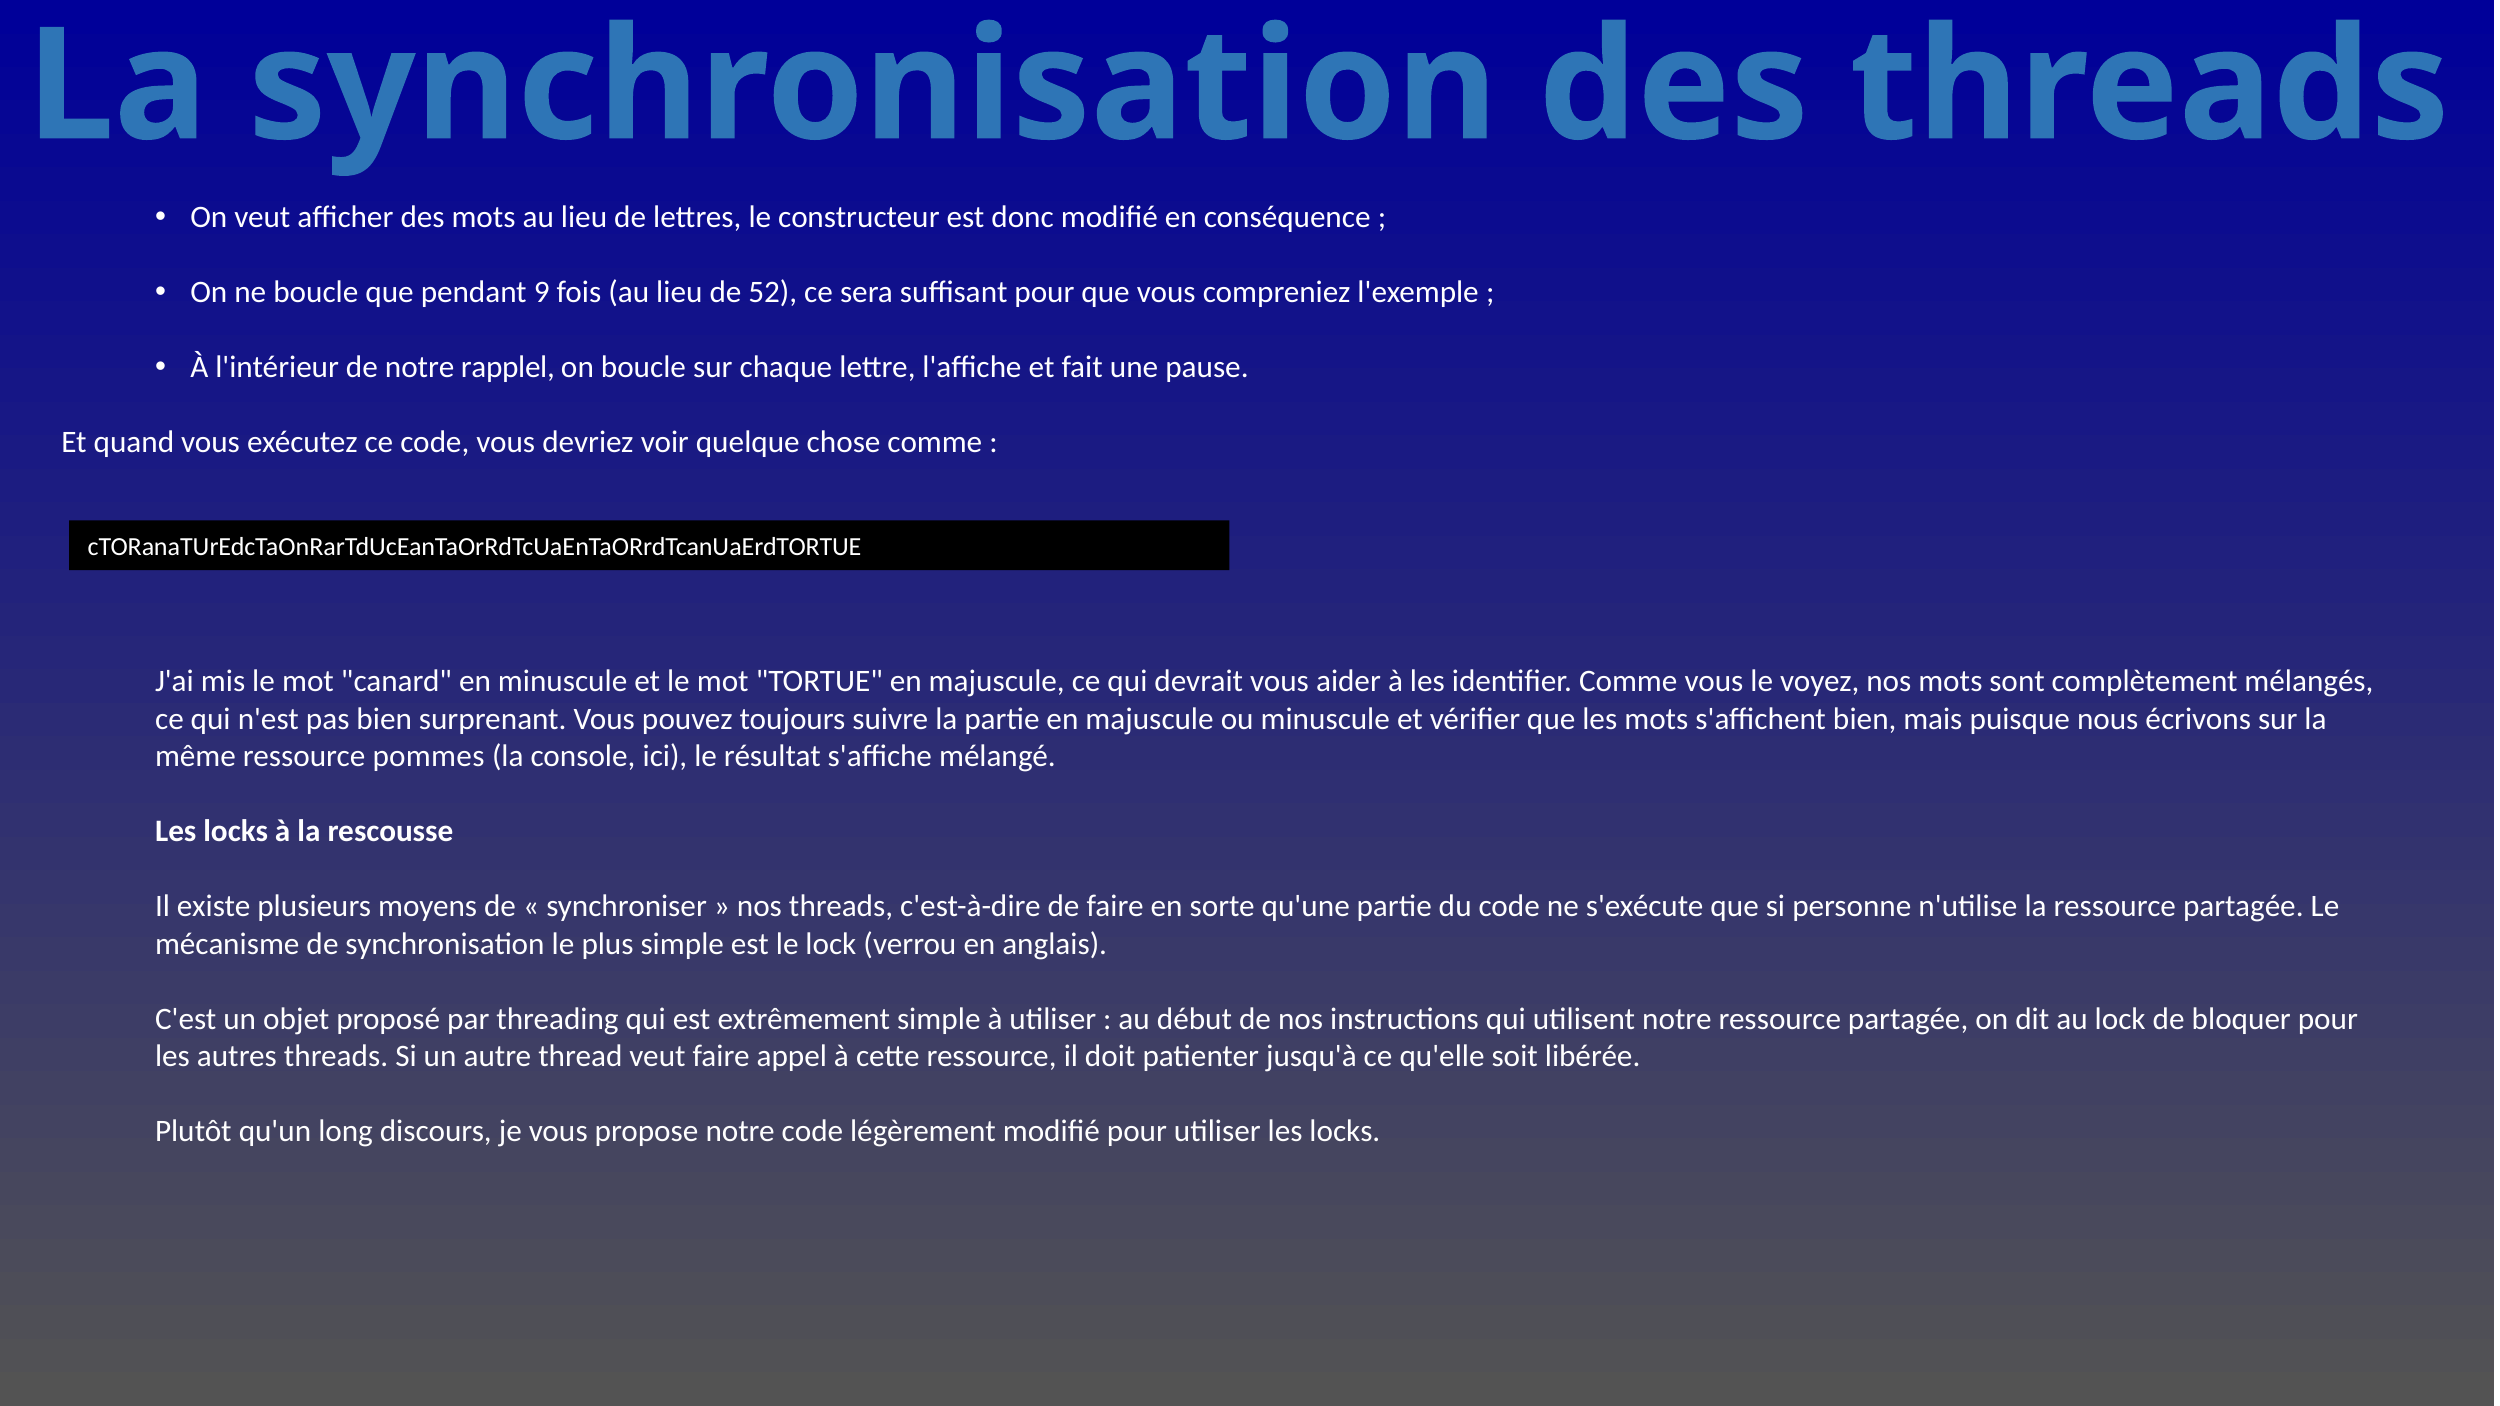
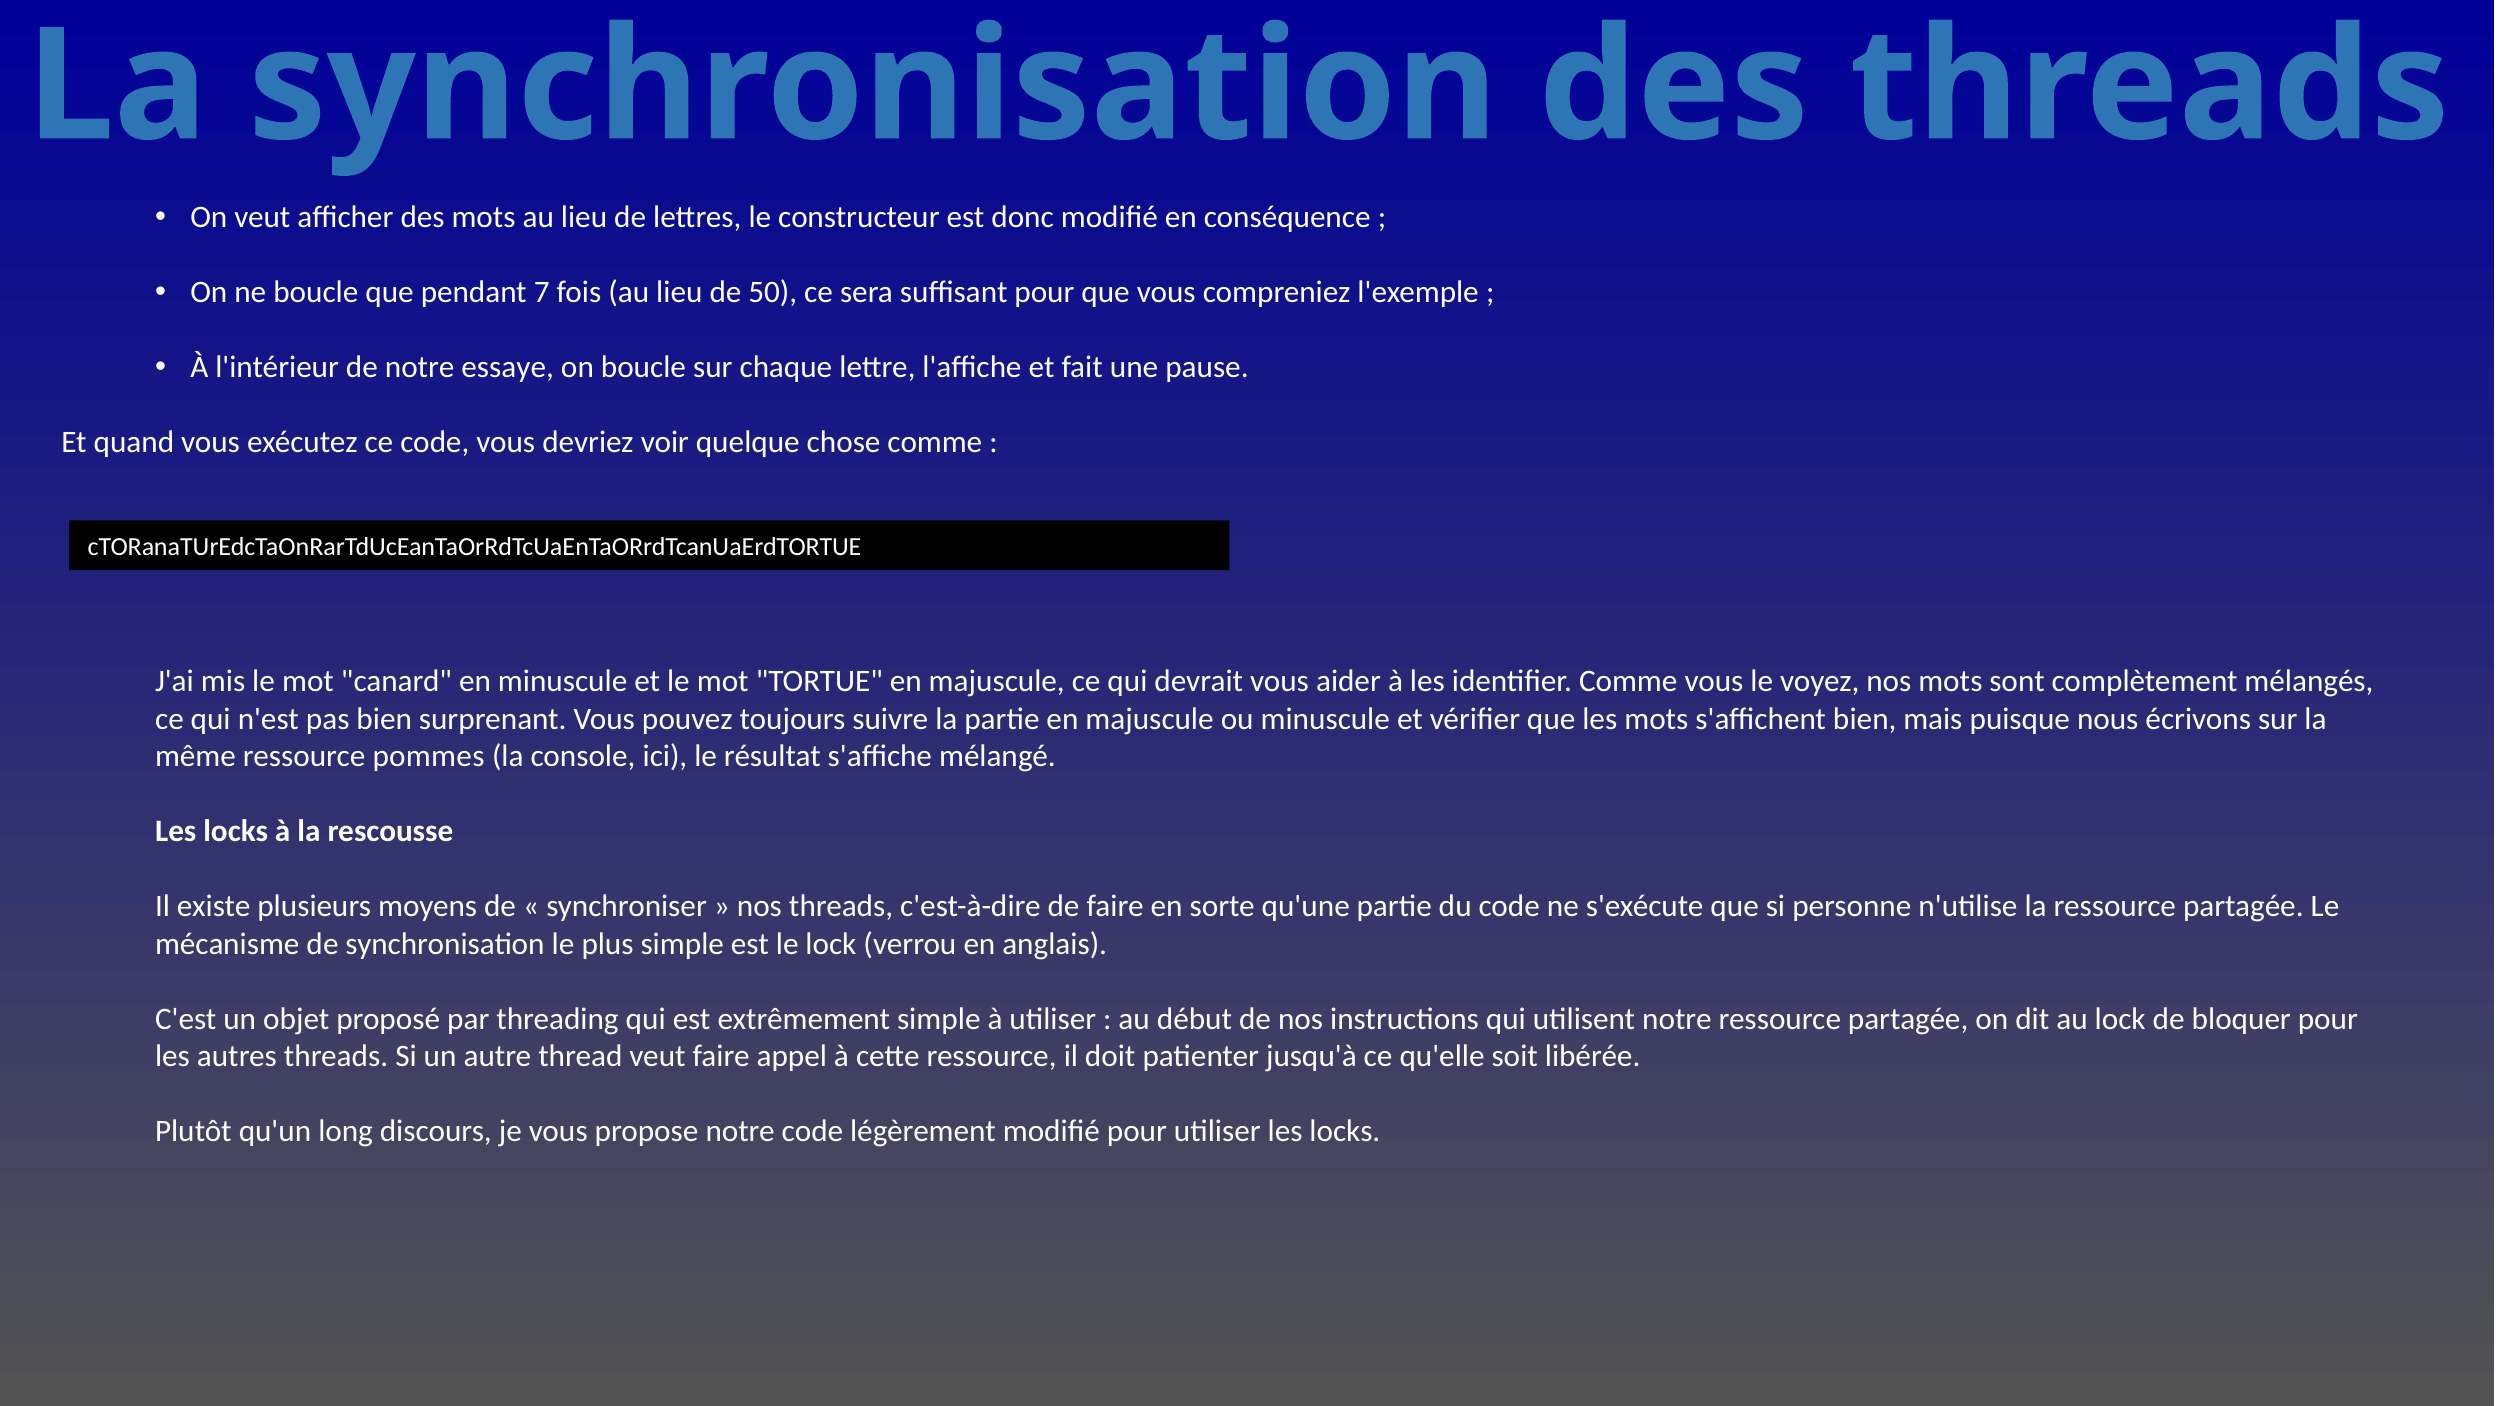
9: 9 -> 7 (542, 293)
52: 52 -> 50 (773, 293)
rapplel: rapplel -> essaye (508, 368)
